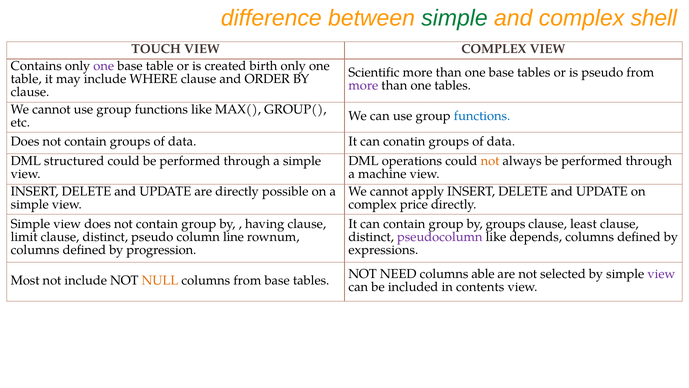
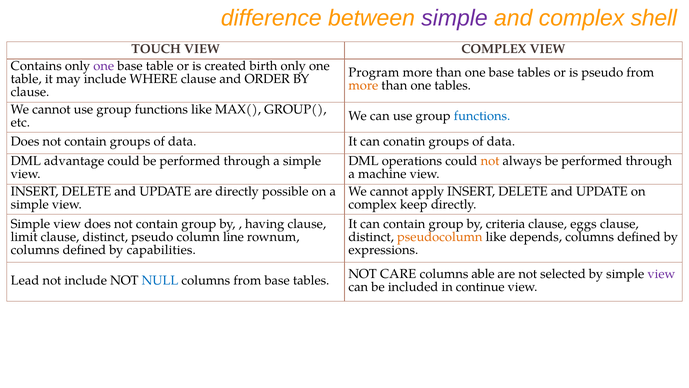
simple colour: green -> purple (455, 18)
Scientific: Scientific -> Program (374, 73)
more colour: purple -> orange (363, 86)
structured: structured -> advantage (74, 161)
price: price -> keep (414, 204)
by groups: groups -> criteria (506, 224)
least: least -> eggs (583, 224)
pseudocolumn colour: purple -> orange (440, 237)
progression: progression -> capabilities (161, 250)
NEED: NEED -> CARE (398, 273)
Most: Most -> Lead (25, 280)
NULL colour: orange -> blue (160, 280)
contents: contents -> continue (480, 286)
